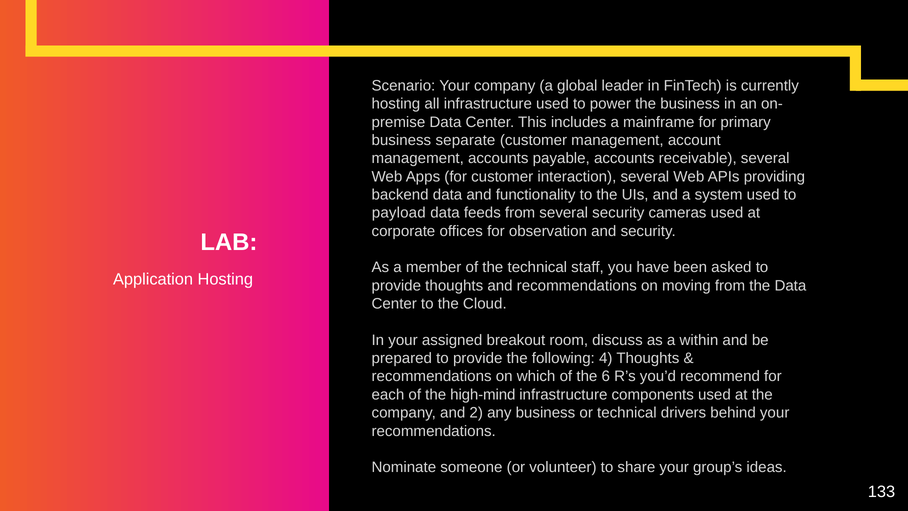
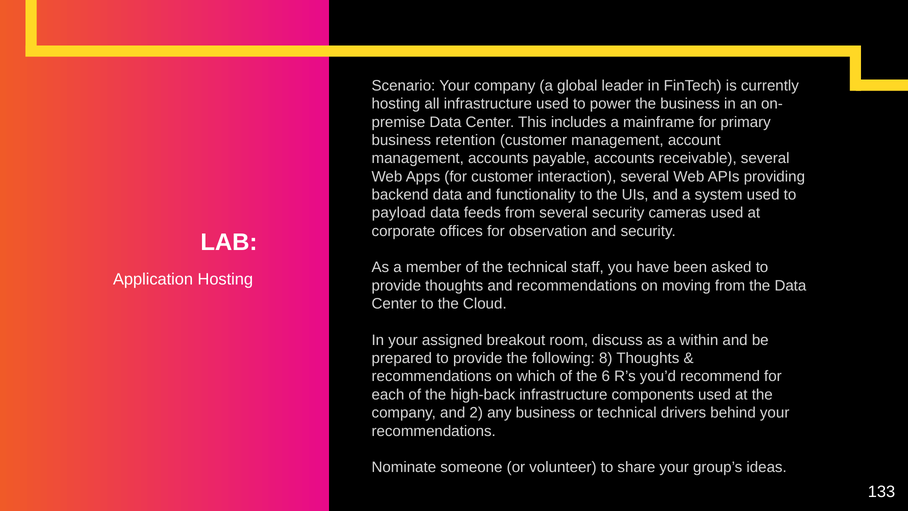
separate: separate -> retention (465, 140)
4: 4 -> 8 (606, 358)
high-mind: high-mind -> high-back (483, 394)
